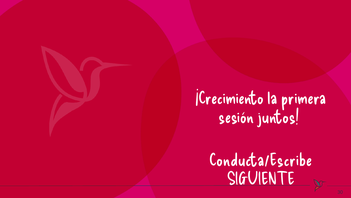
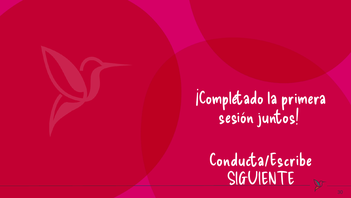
¡Crecimiento: ¡Crecimiento -> ¡Completado (230, 98)
